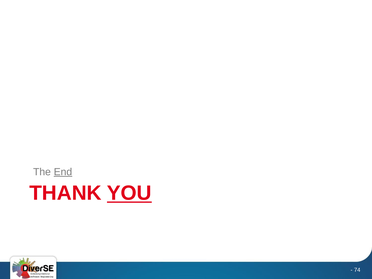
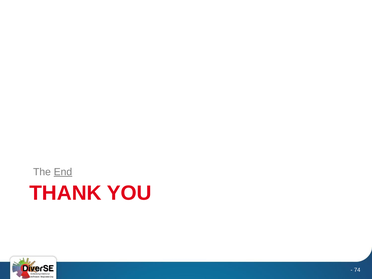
YOU underline: present -> none (129, 193)
